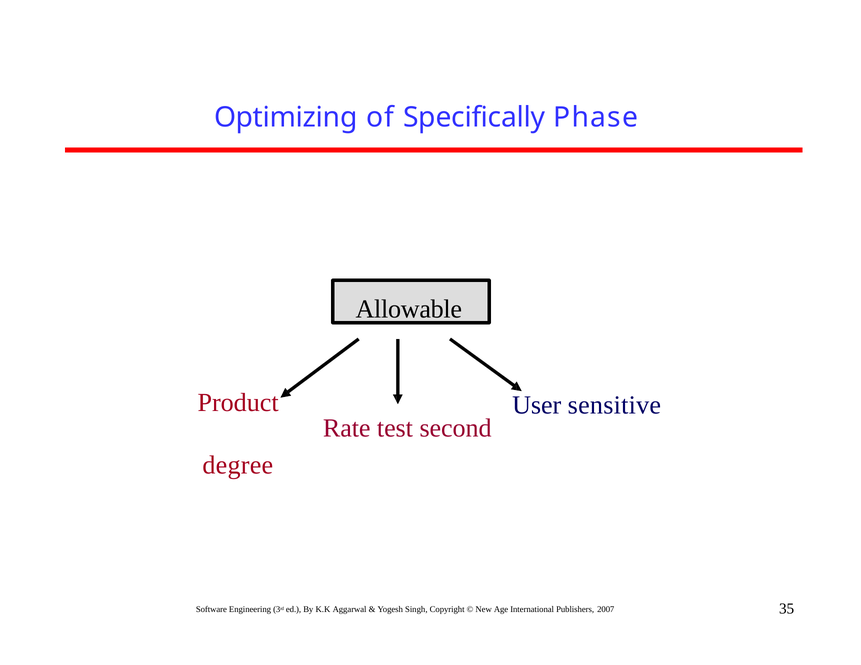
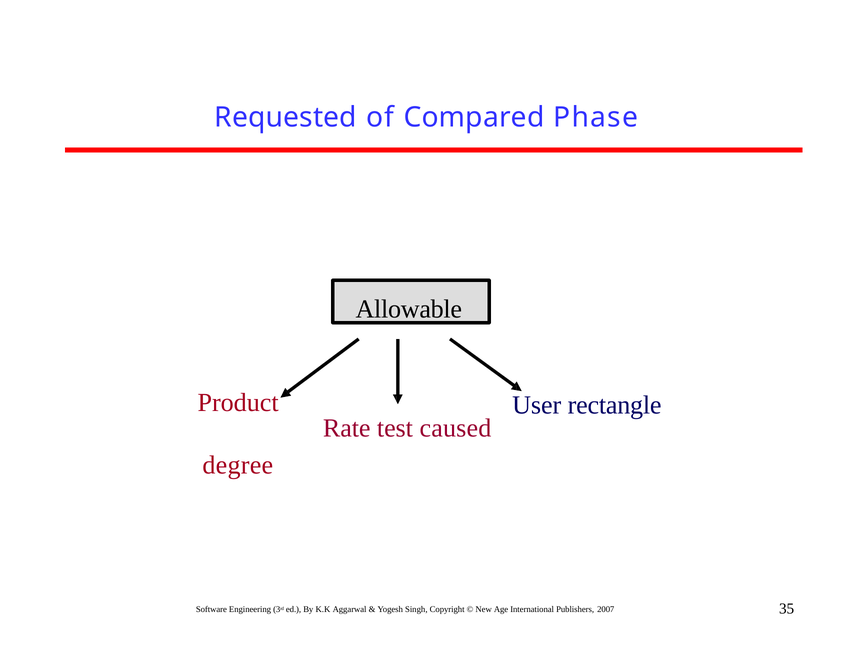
Optimizing: Optimizing -> Requested (286, 117)
Specifically: Specifically -> Compared (474, 117)
sensitive: sensitive -> rectangle (615, 405)
second: second -> caused (455, 428)
